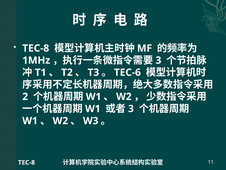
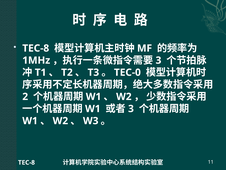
TEC-6: TEC-6 -> TEC-0 (127, 72)
